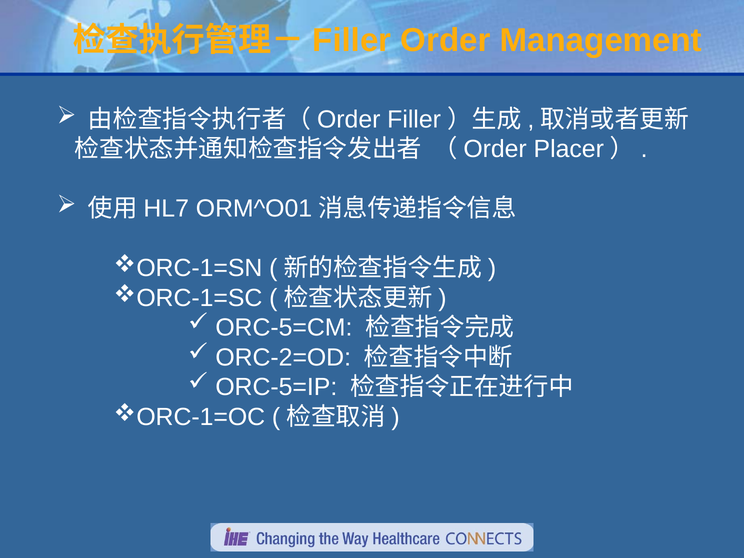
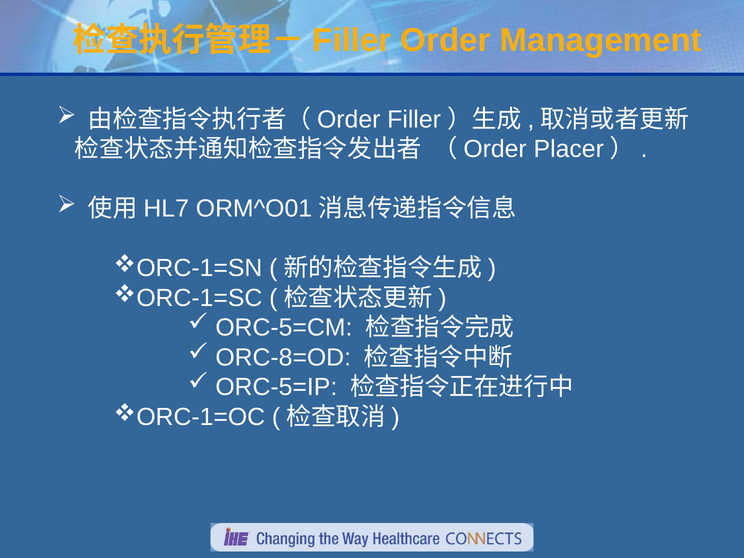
ORC-2=OD: ORC-2=OD -> ORC-8=OD (283, 358)
